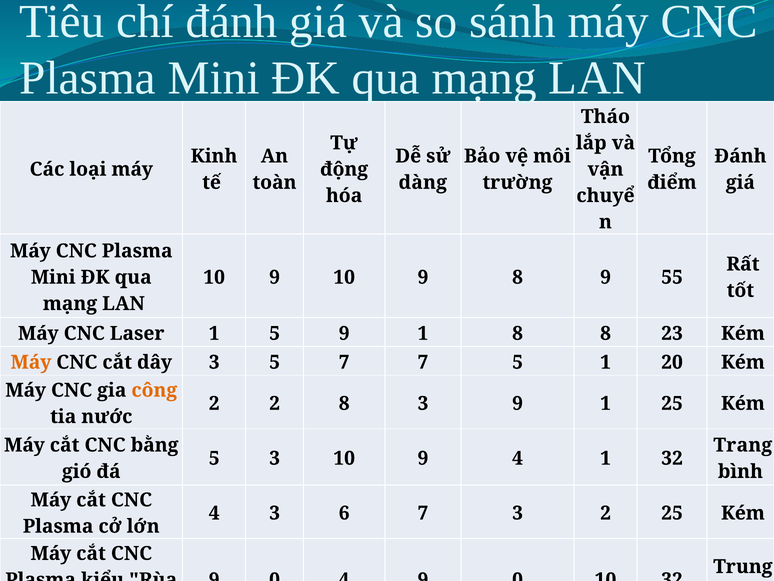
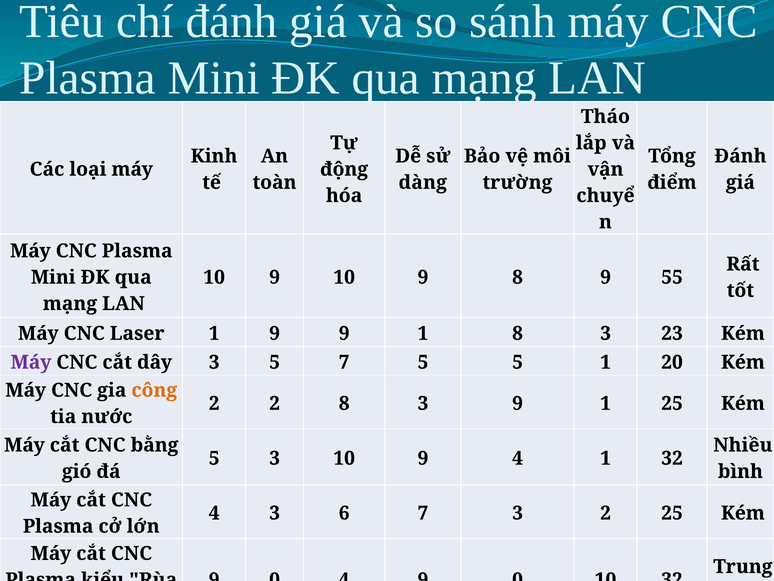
1 5: 5 -> 9 (275, 333)
1 8 8: 8 -> 3 (606, 333)
Máy colour: orange -> purple (31, 362)
7 7: 7 -> 5 (423, 362)
Trang: Trang -> Nhiều (743, 445)
